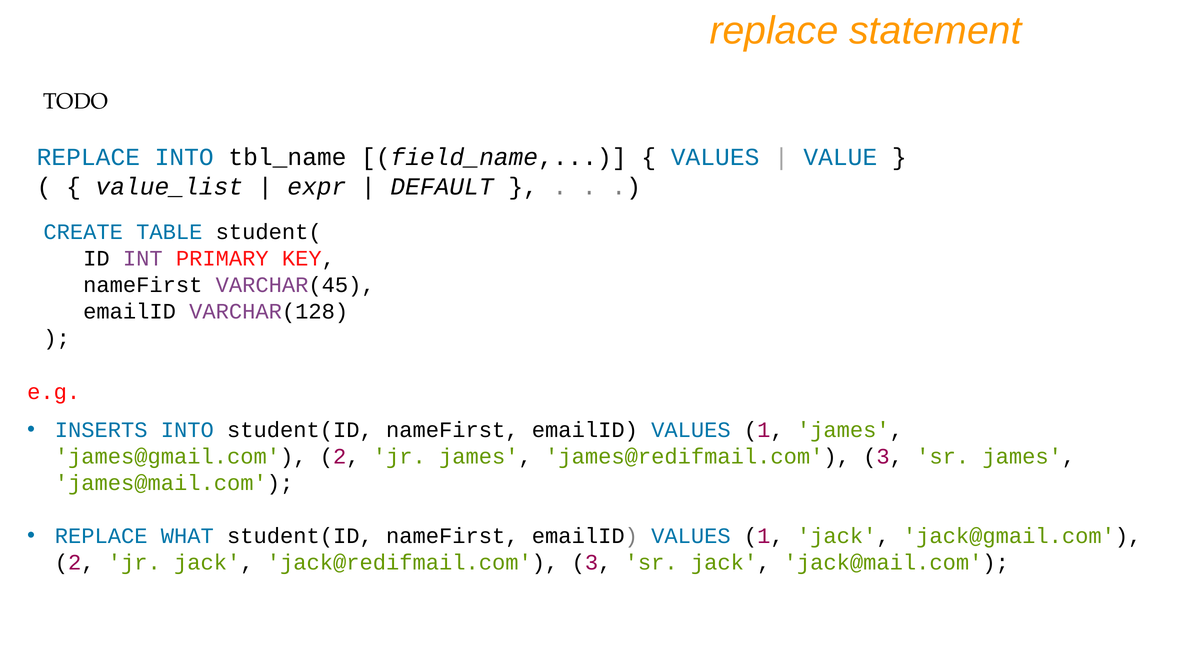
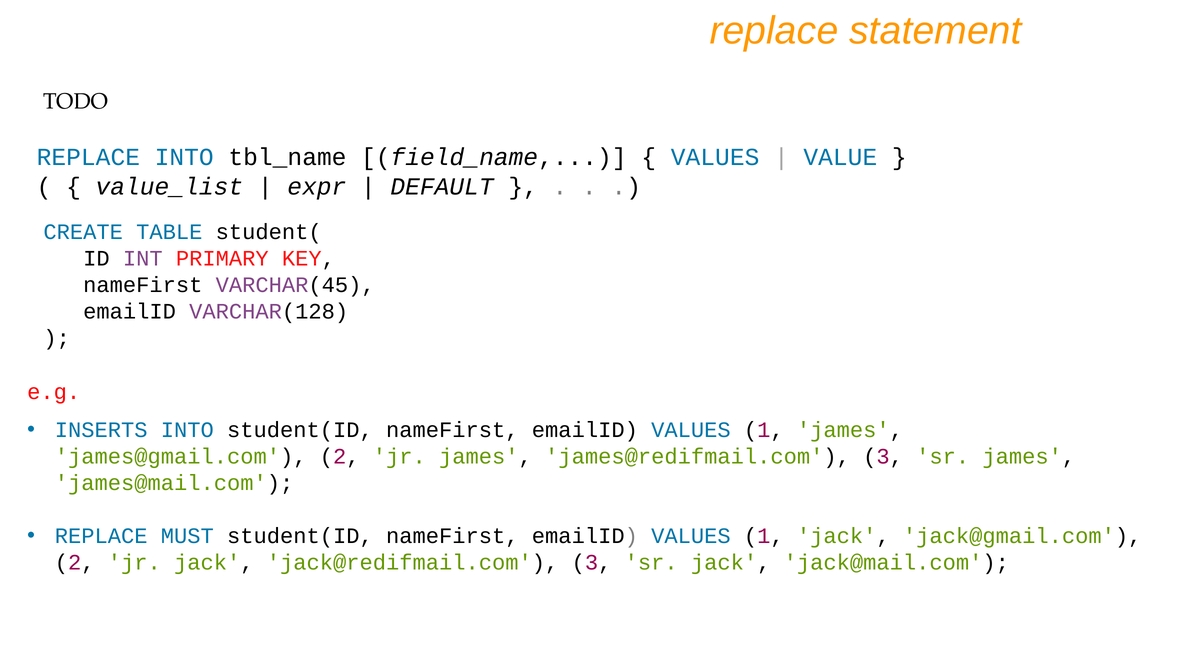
WHAT: WHAT -> MUST (187, 536)
